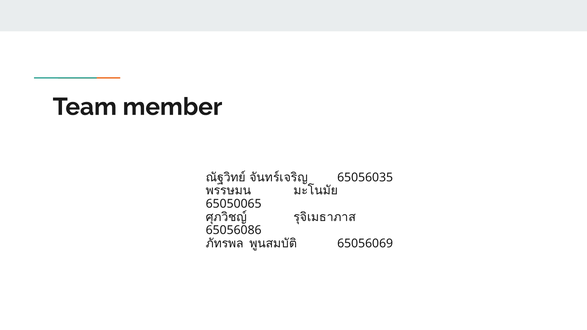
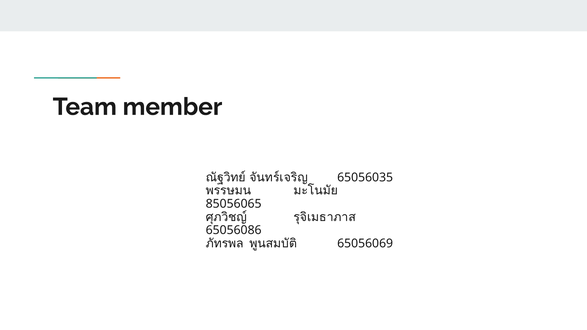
65050065: 65050065 -> 85056065 (234, 204)
